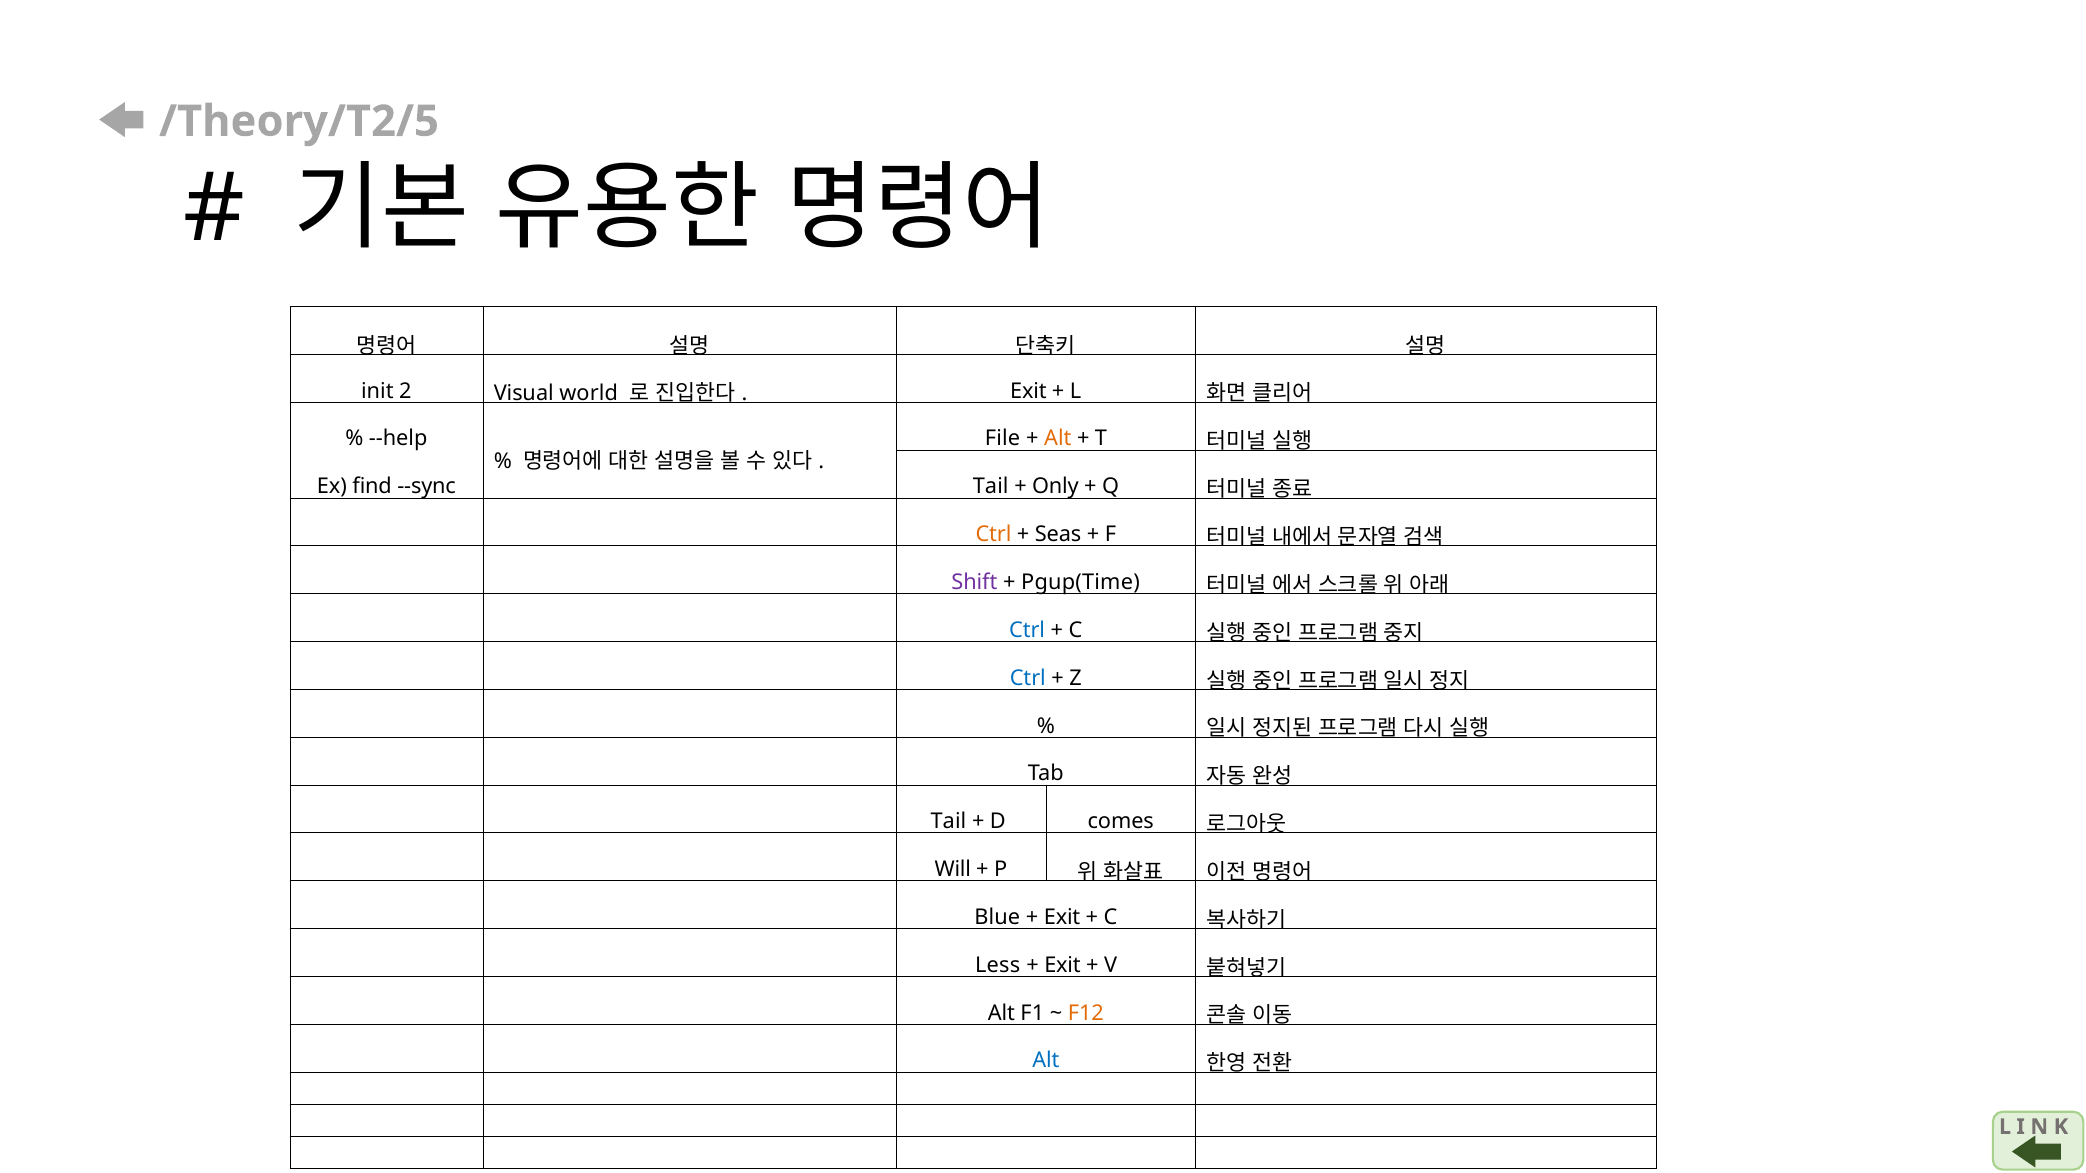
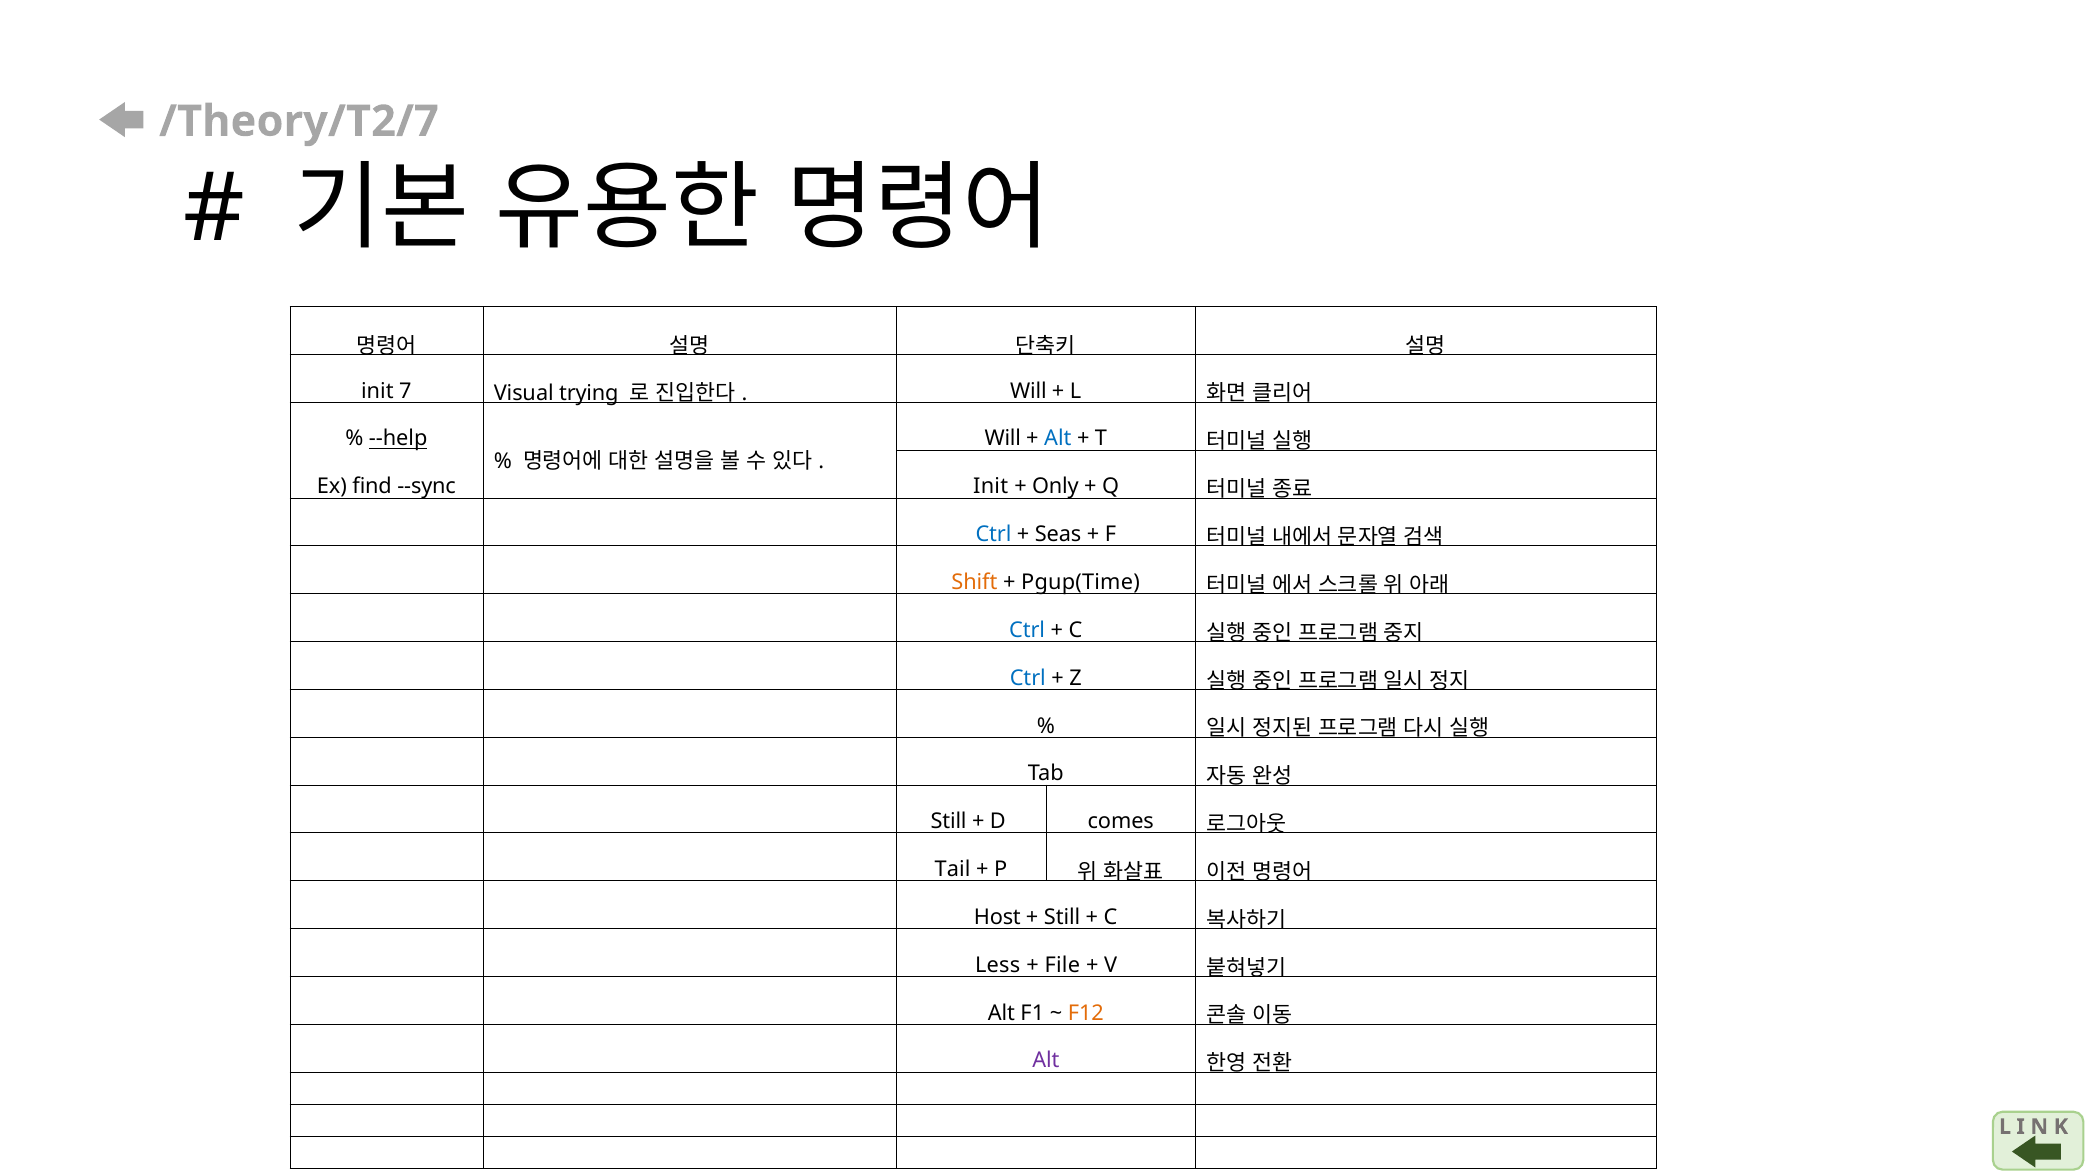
/Theory/T2/5: /Theory/T2/5 -> /Theory/T2/7 (299, 121)
2: 2 -> 7 (405, 391)
world: world -> trying (589, 394)
Exit: Exit -> Will (1028, 391)
--help underline: none -> present (398, 439)
File: File -> Will (1003, 439)
Alt colour: orange -> blue (1058, 439)
Tail: Tail -> Init (991, 487)
Ctrl colour: orange -> blue (993, 535)
Shift colour: purple -> orange (974, 583)
Tail: Tail -> Still (949, 822)
Will: Will -> Tail (953, 870)
Blue: Blue -> Host (997, 918)
Exit: Exit -> Still (1062, 918)
Exit: Exit -> File (1062, 965)
Alt colour: blue -> purple (1046, 1061)
